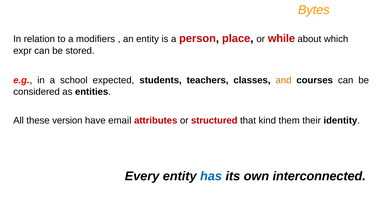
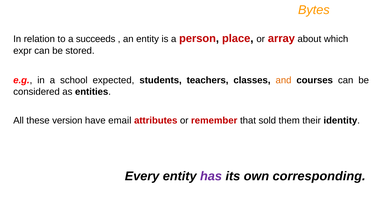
modifiers: modifiers -> succeeds (96, 39)
while: while -> array (281, 38)
structured: structured -> remember (214, 120)
kind: kind -> sold (267, 120)
has colour: blue -> purple (211, 176)
interconnected: interconnected -> corresponding (319, 176)
